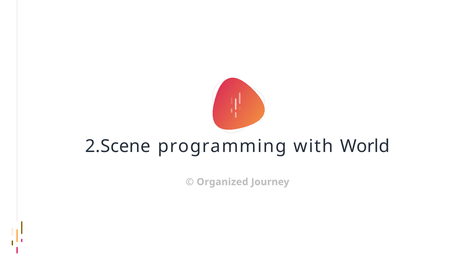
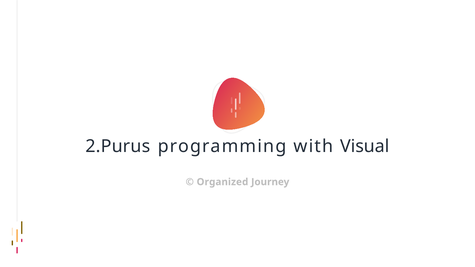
2.Scene: 2.Scene -> 2.Purus (118, 146)
World: World -> Visual (365, 146)
